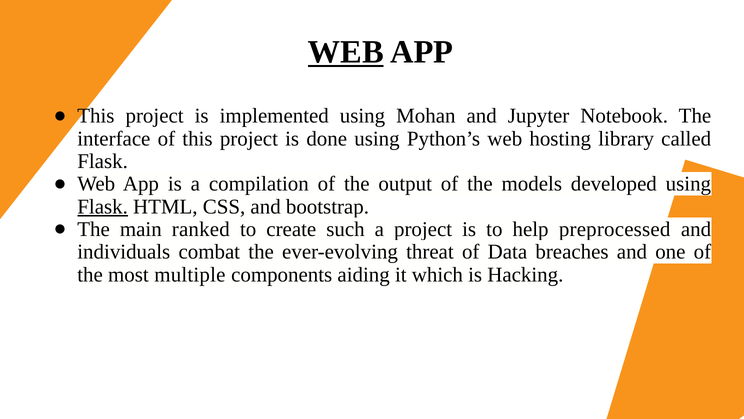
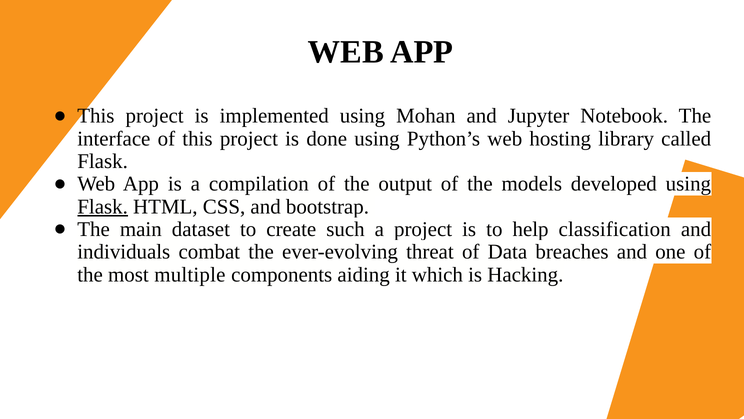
WEB underline: present -> none (346, 52)
ranked: ranked -> dataset (201, 229)
preprocessed: preprocessed -> classification (615, 229)
